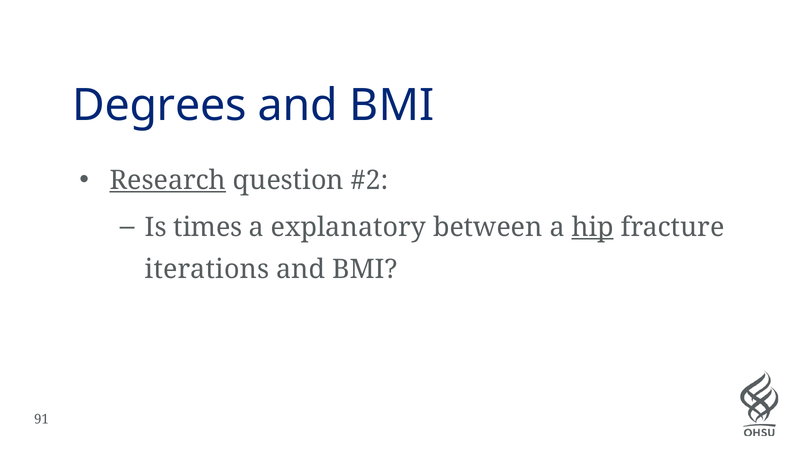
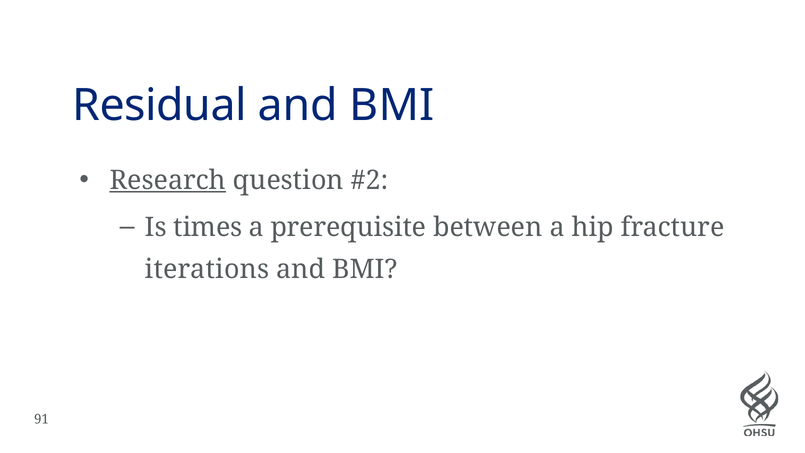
Degrees: Degrees -> Residual (160, 105)
explanatory: explanatory -> prerequisite (348, 227)
hip underline: present -> none (593, 227)
